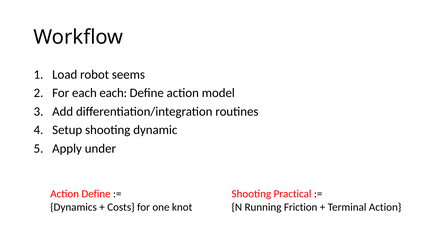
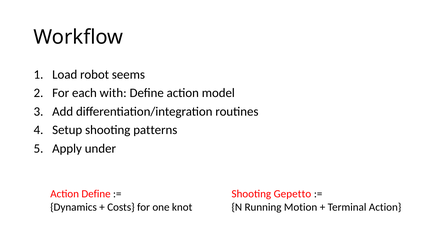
each each: each -> with (113, 93)
dynamic: dynamic -> patterns (155, 130)
Practical: Practical -> Gepetto (292, 194)
Friction: Friction -> Motion (301, 207)
